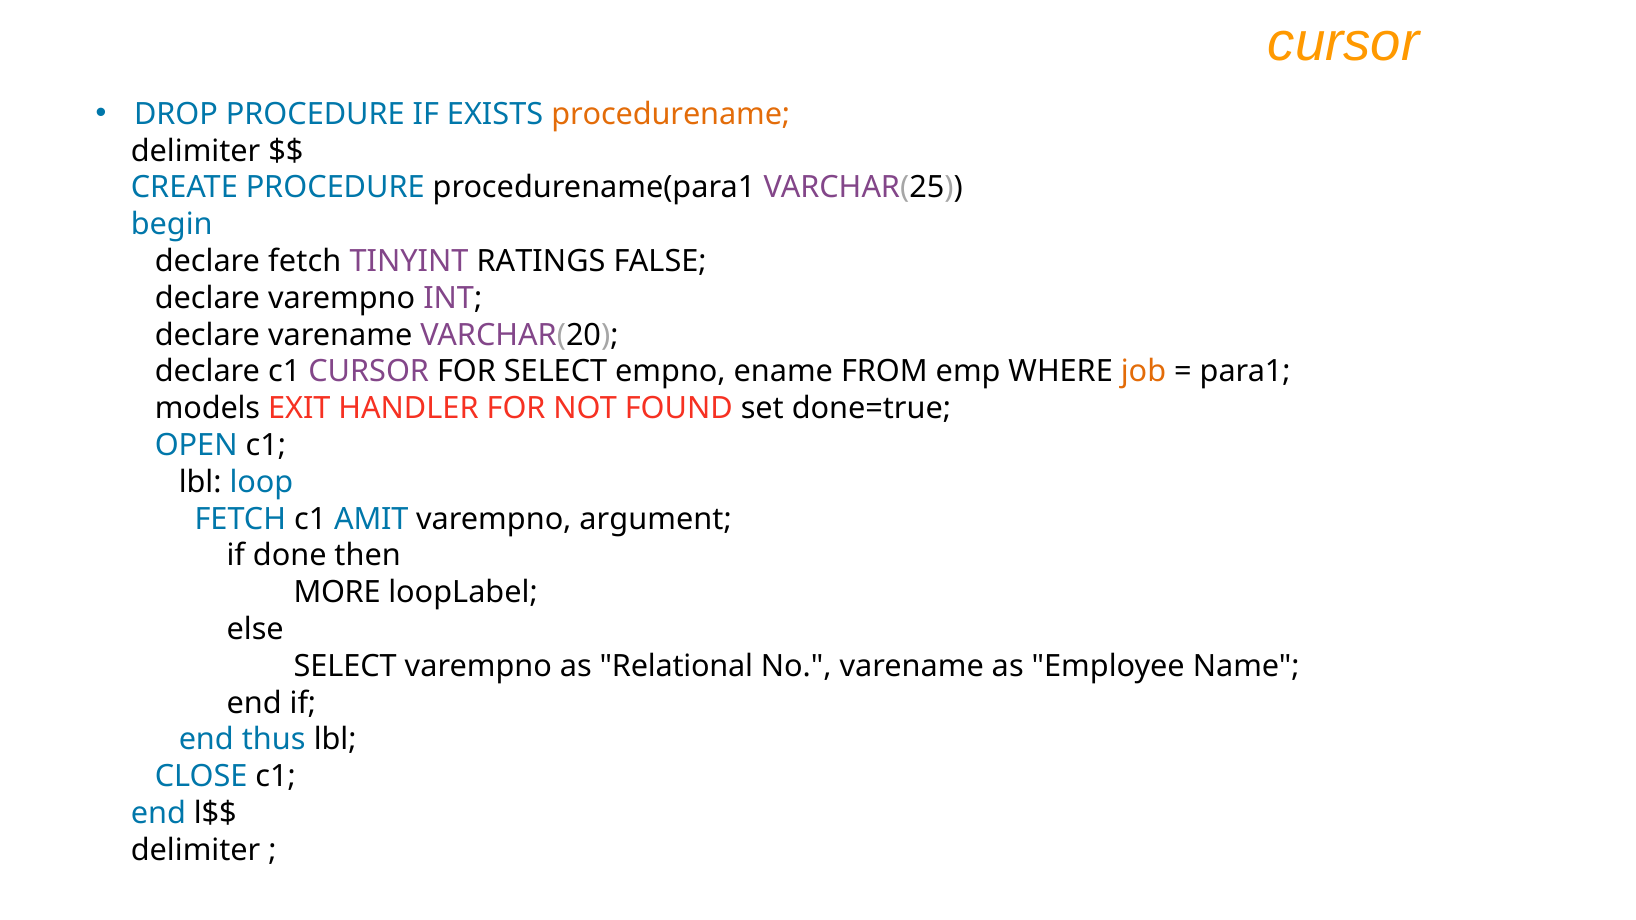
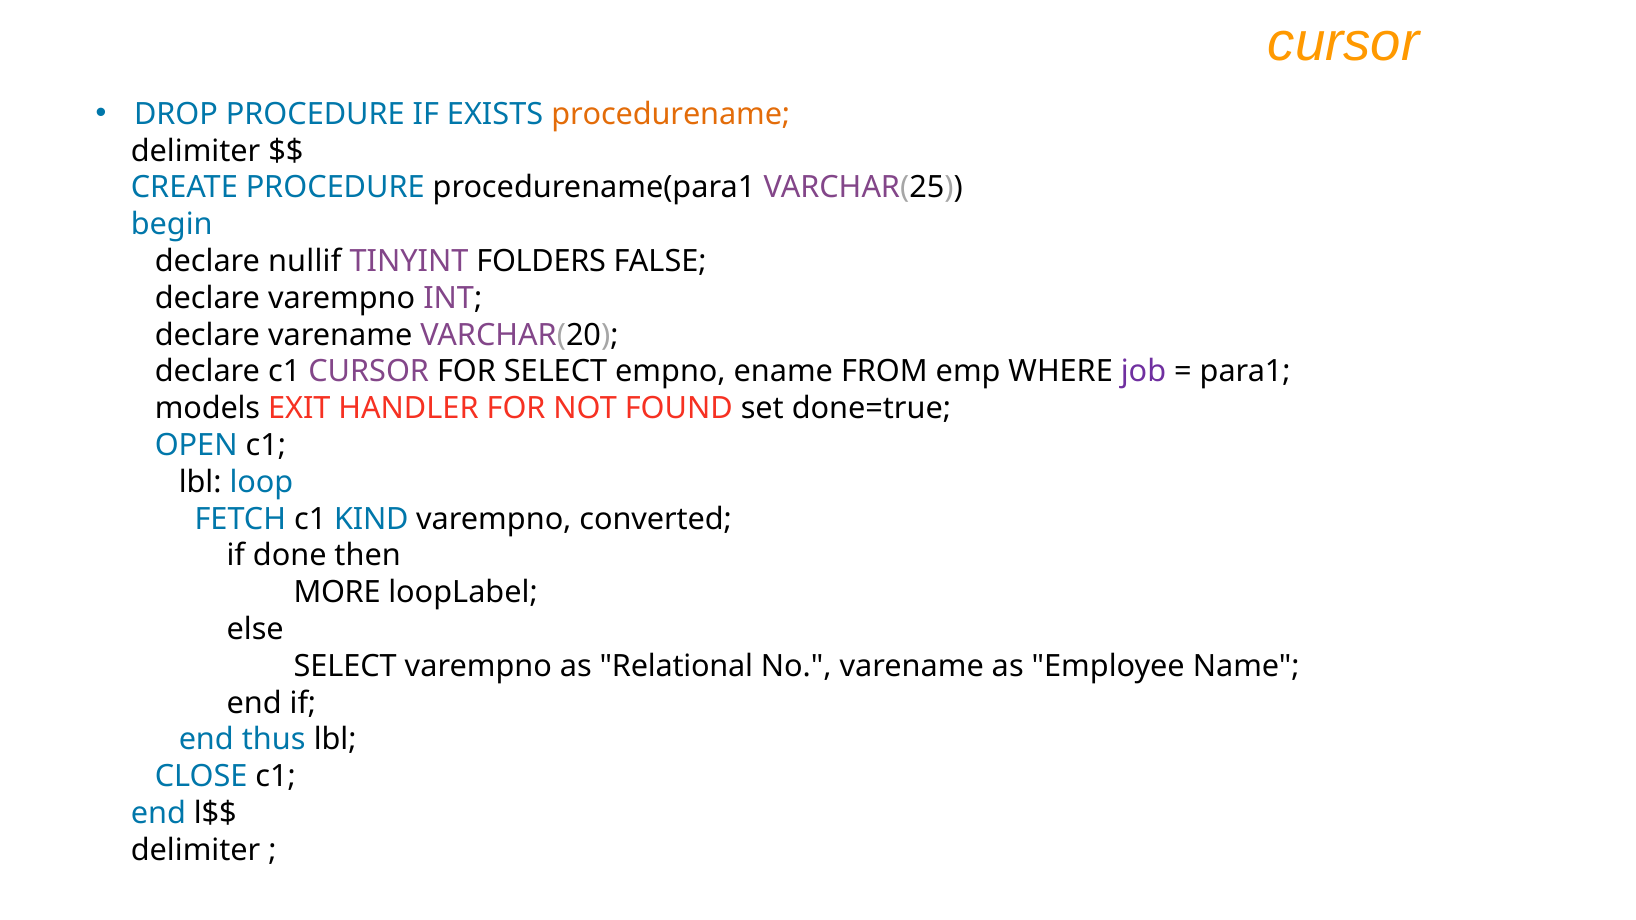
declare fetch: fetch -> nullif (305, 261)
RATINGS: RATINGS -> FOLDERS (541, 261)
job colour: orange -> purple (1143, 372)
AMIT: AMIT -> KIND (371, 519)
argument: argument -> converted (656, 519)
